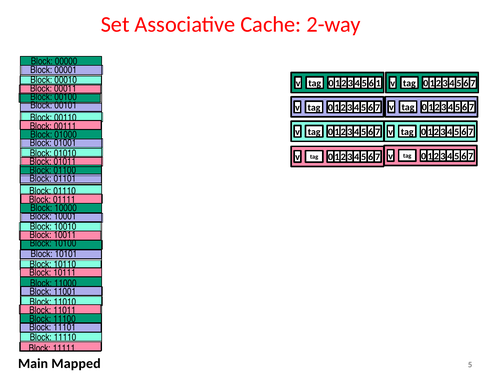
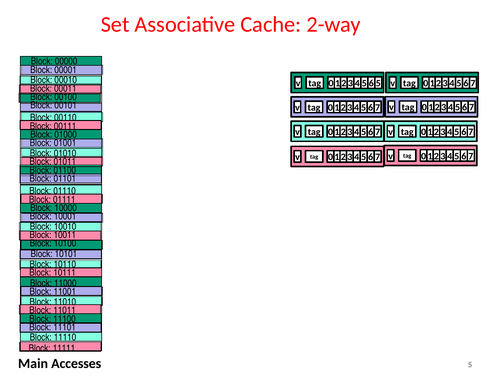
1: 1 -> 5 (378, 83)
Mapped: Mapped -> Accesses (76, 364)
